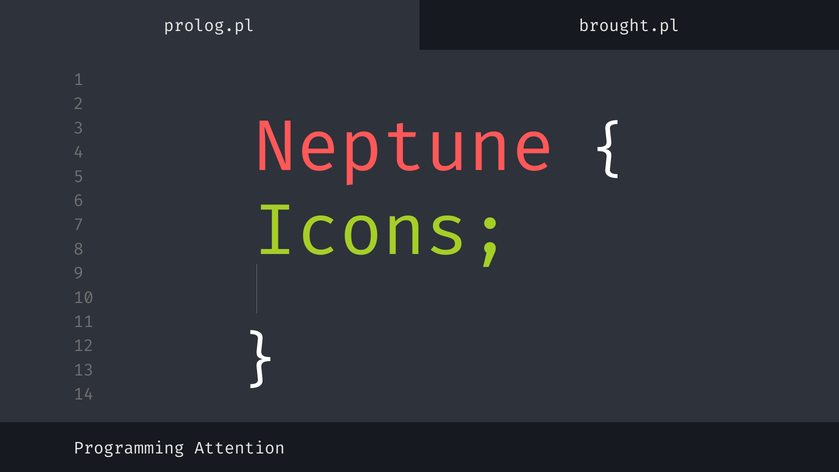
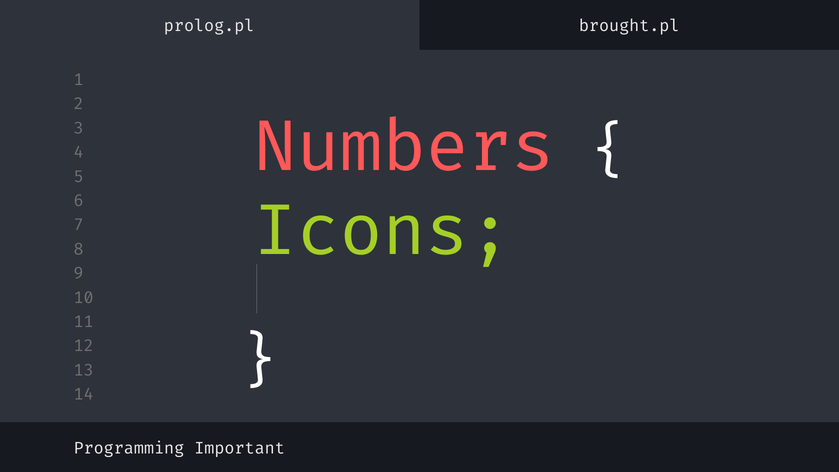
Neptune: Neptune -> Numbers (404, 147)
Attention: Attention -> Important (240, 448)
